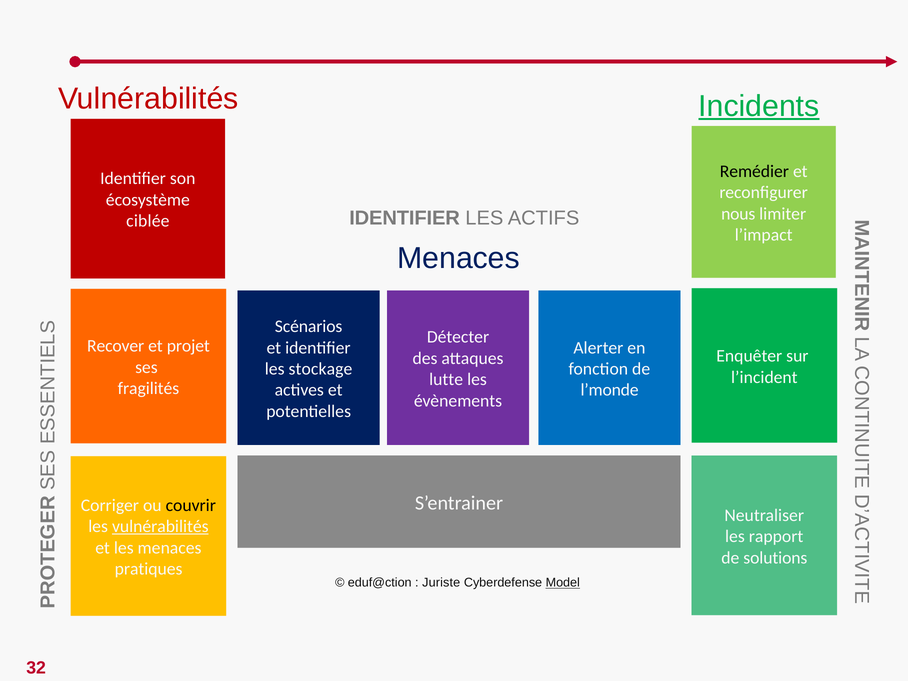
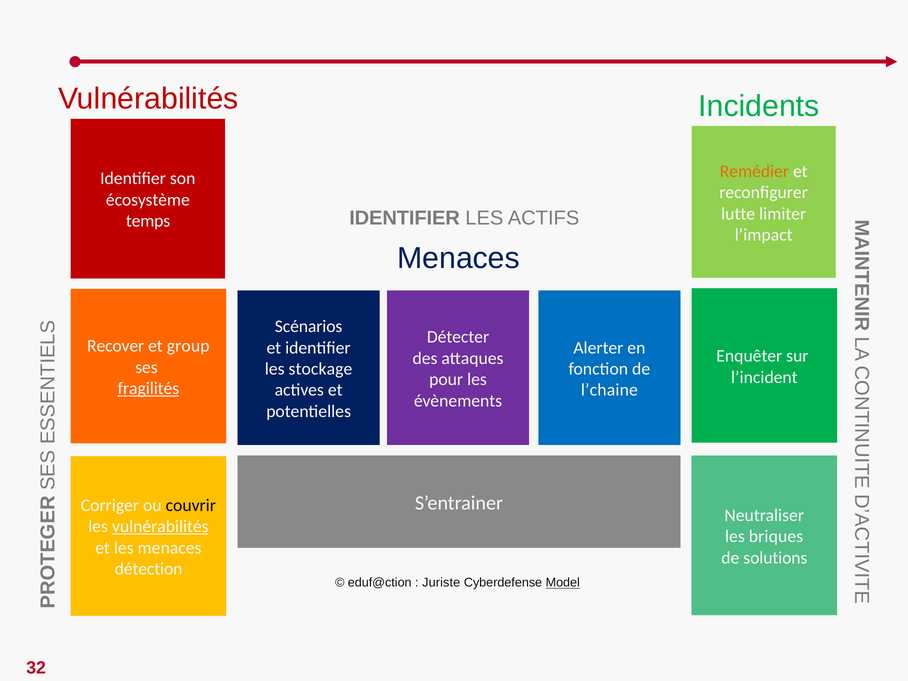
Incidents underline: present -> none (759, 106)
Remédier colour: black -> orange (754, 171)
nous: nous -> lutte (738, 214)
ciblée: ciblée -> temps (148, 221)
projet: projet -> group (188, 346)
lutte: lutte -> pour (446, 379)
fragilités underline: none -> present (148, 389)
l’monde: l’monde -> l’chaine (609, 390)
rapport: rapport -> briques (776, 537)
pratiques: pratiques -> détection (149, 569)
